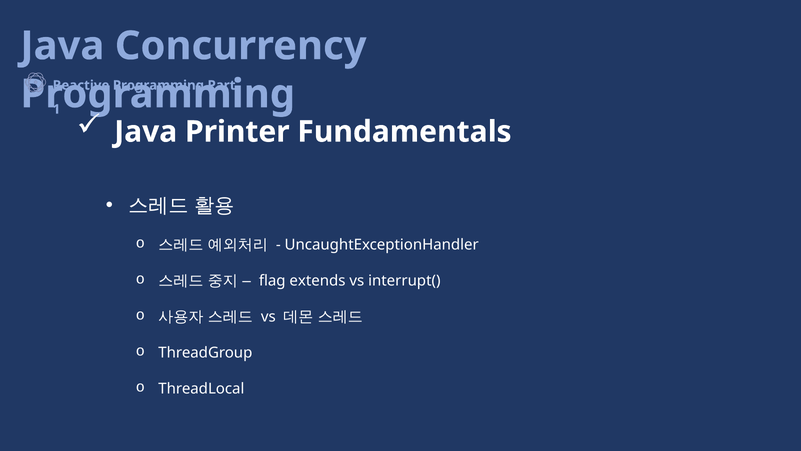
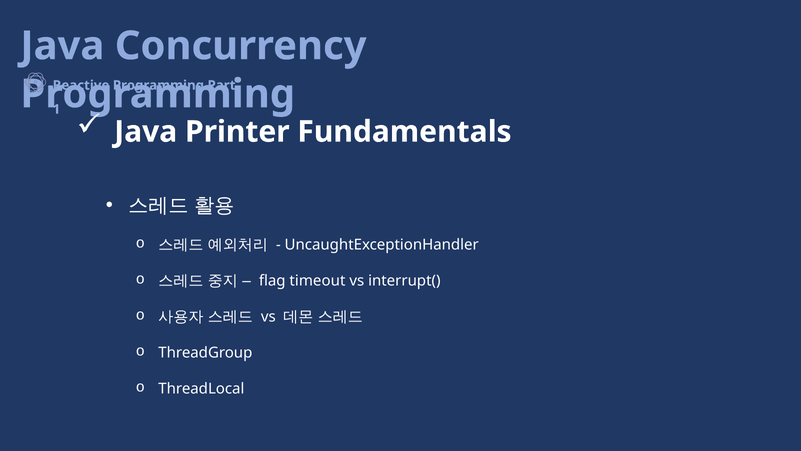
extends: extends -> timeout (317, 280)
